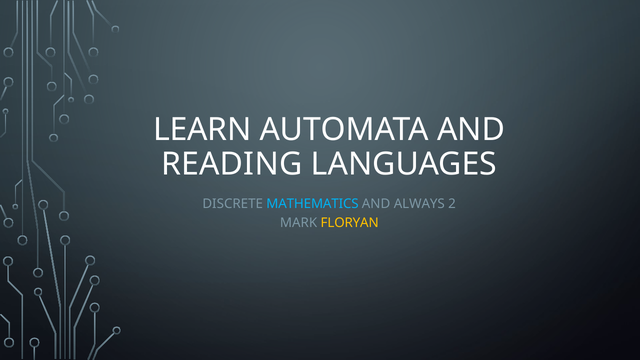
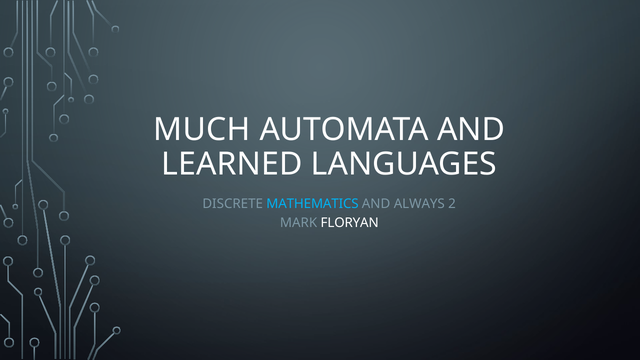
LEARN: LEARN -> MUCH (202, 130)
READING: READING -> LEARNED (232, 164)
FLORYAN colour: yellow -> white (350, 223)
